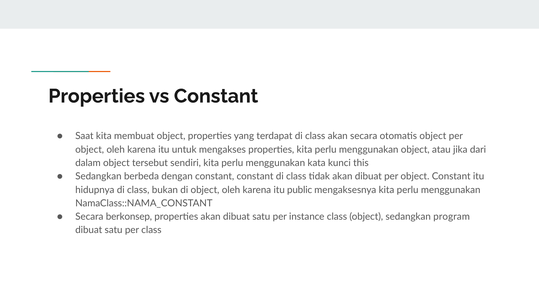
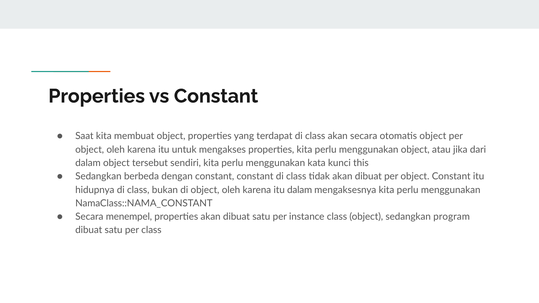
itu public: public -> dalam (300, 190)
berkonsep: berkonsep -> menempel (129, 217)
